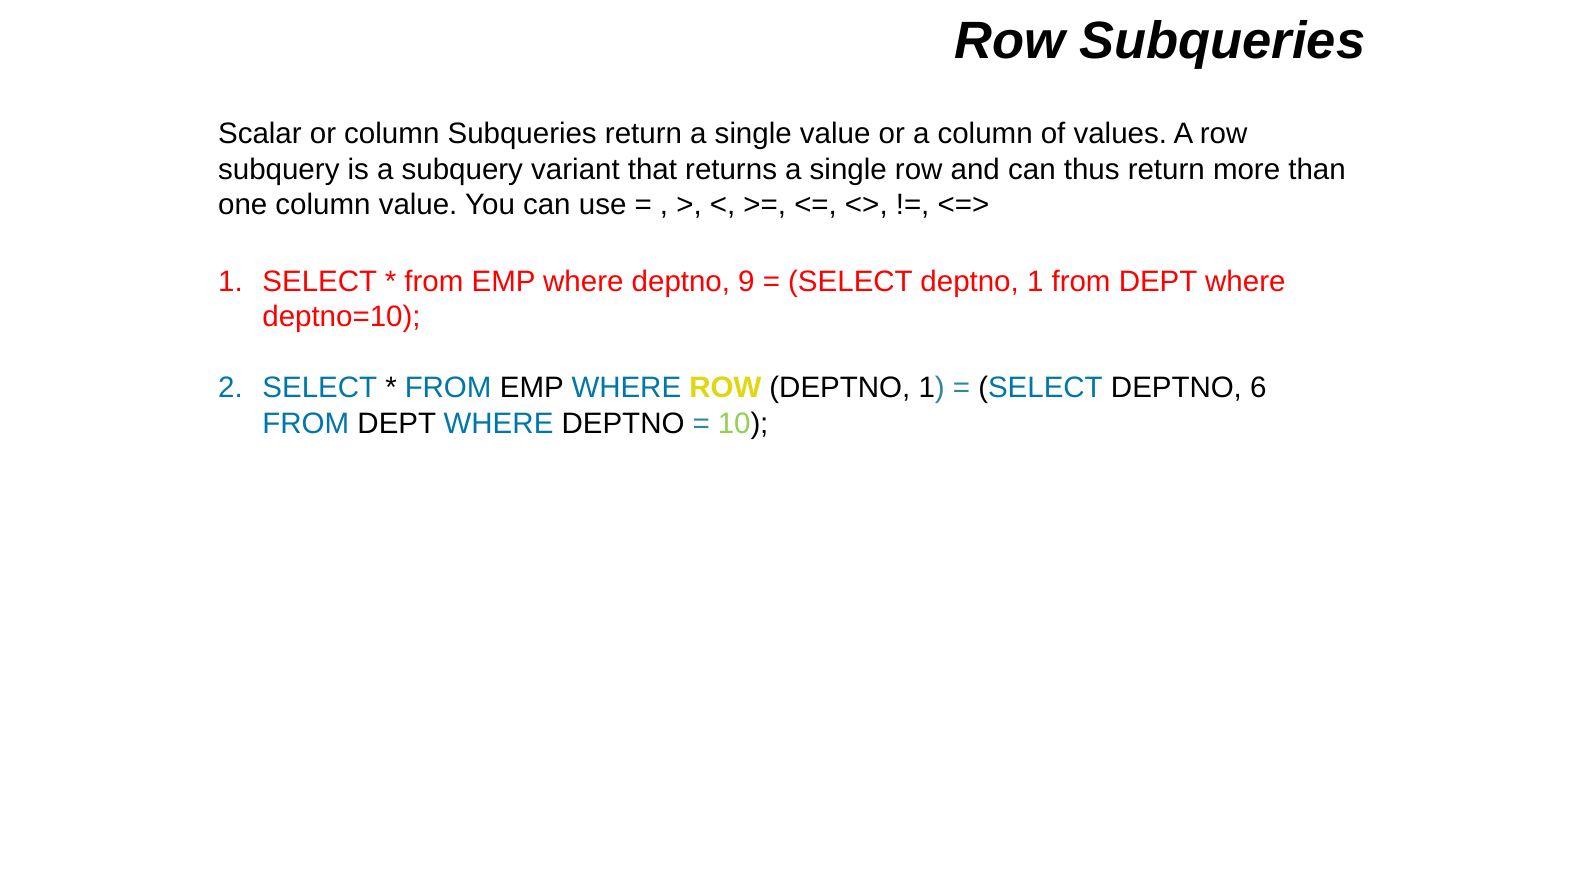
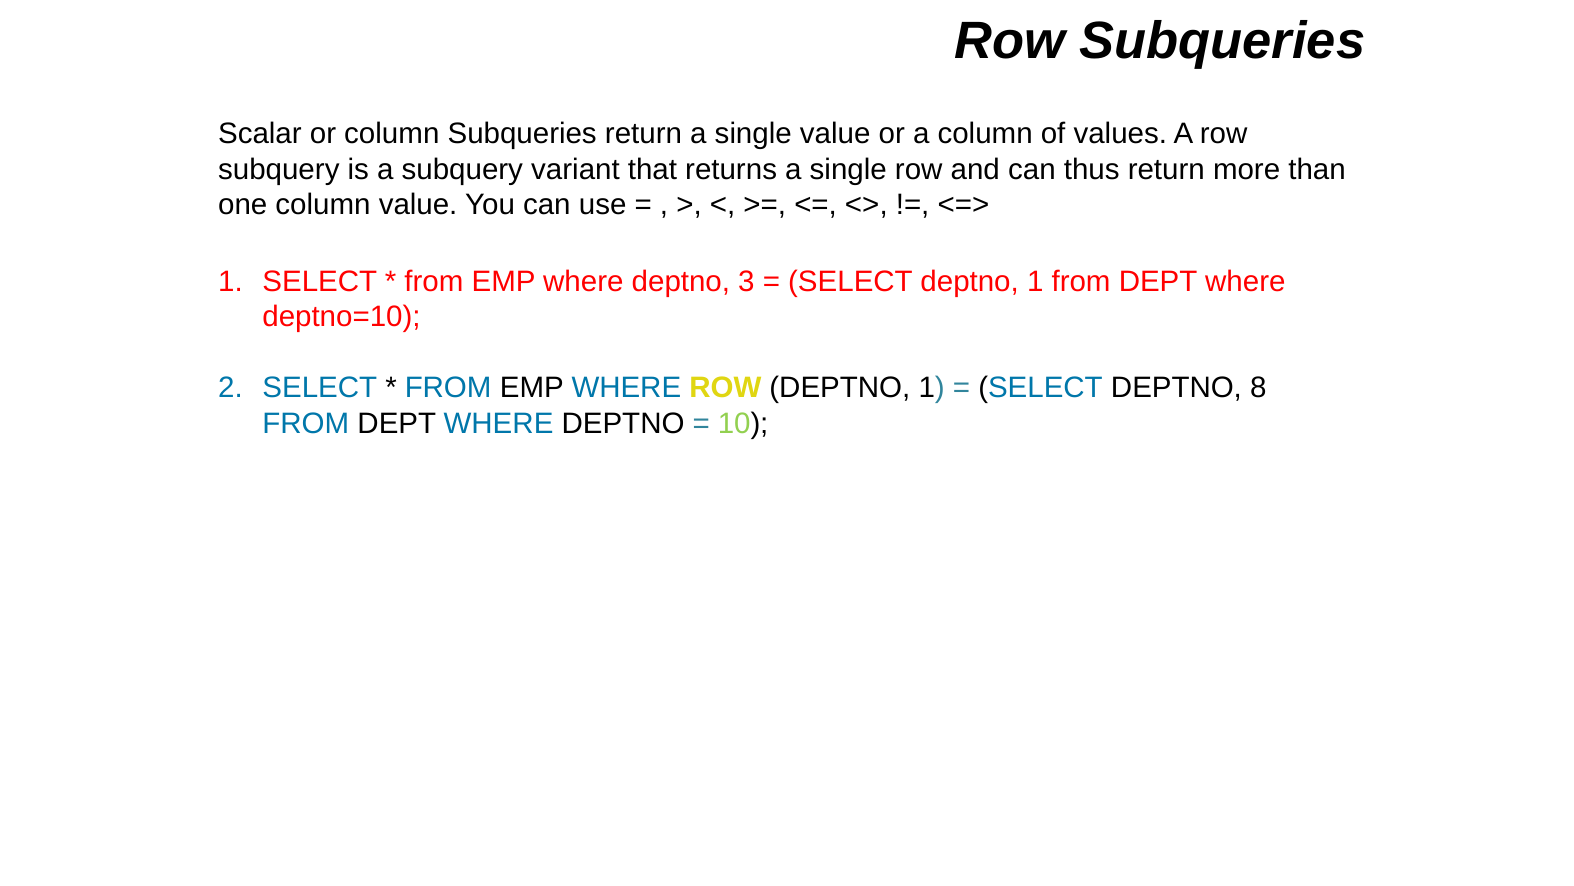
9: 9 -> 3 (746, 281)
6: 6 -> 8 (1258, 388)
